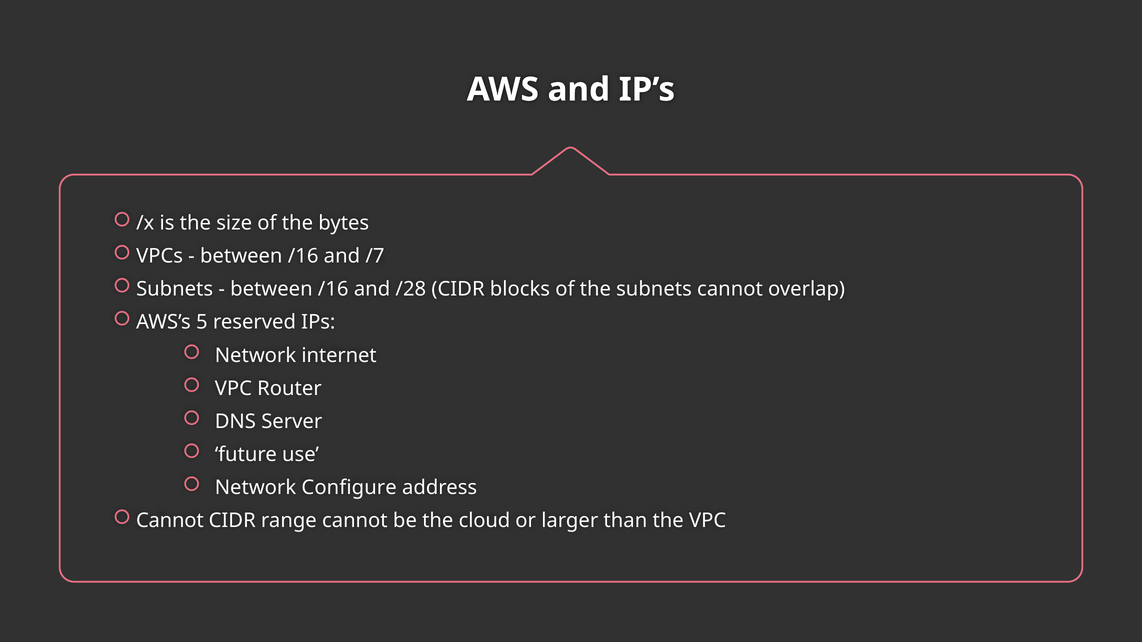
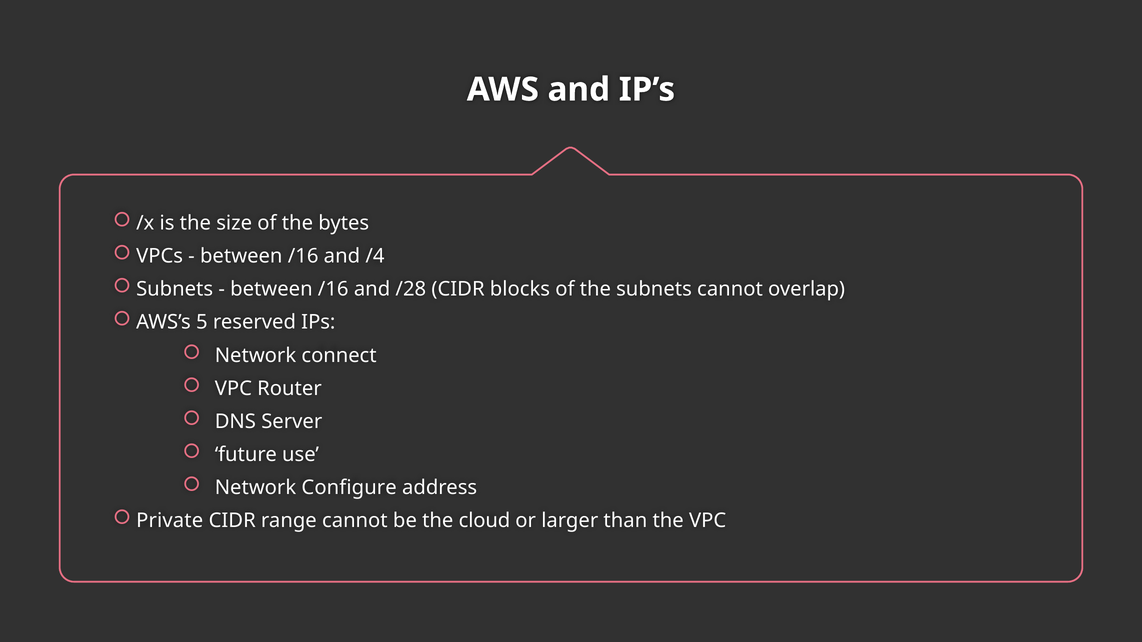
/7: /7 -> /4 (375, 256)
internet: internet -> connect (339, 356)
Cannot: Cannot -> Private (170, 521)
